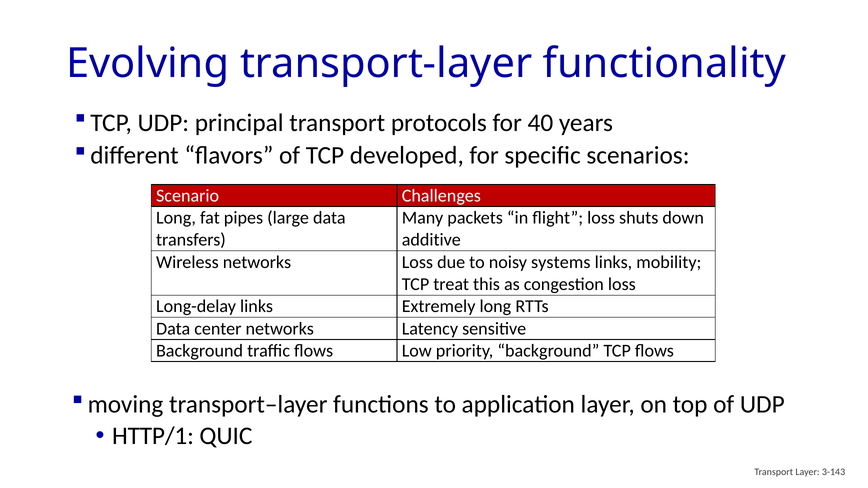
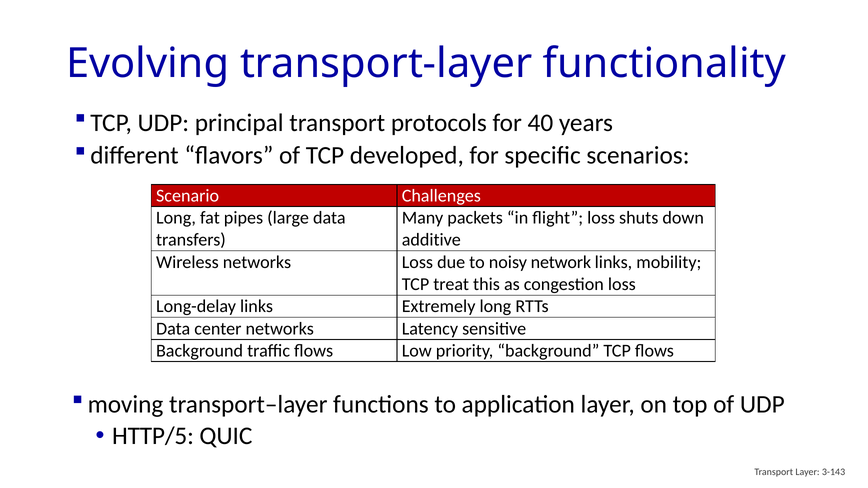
systems: systems -> network (561, 262)
HTTP/1: HTTP/1 -> HTTP/5 (153, 436)
